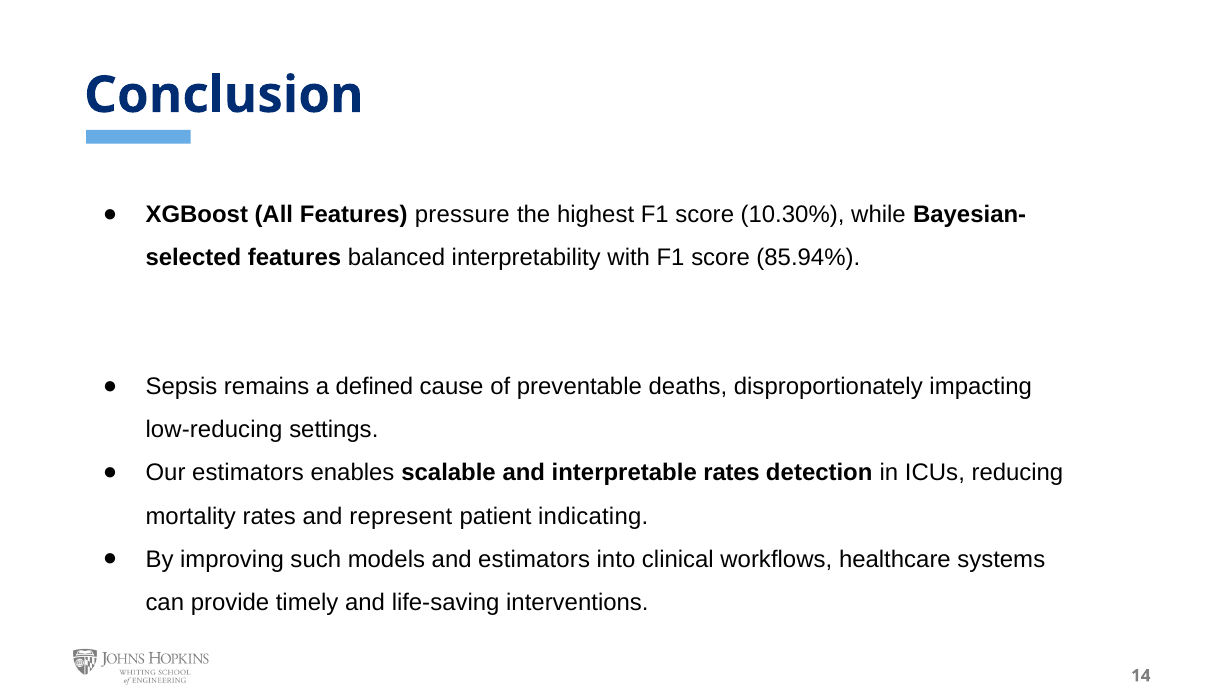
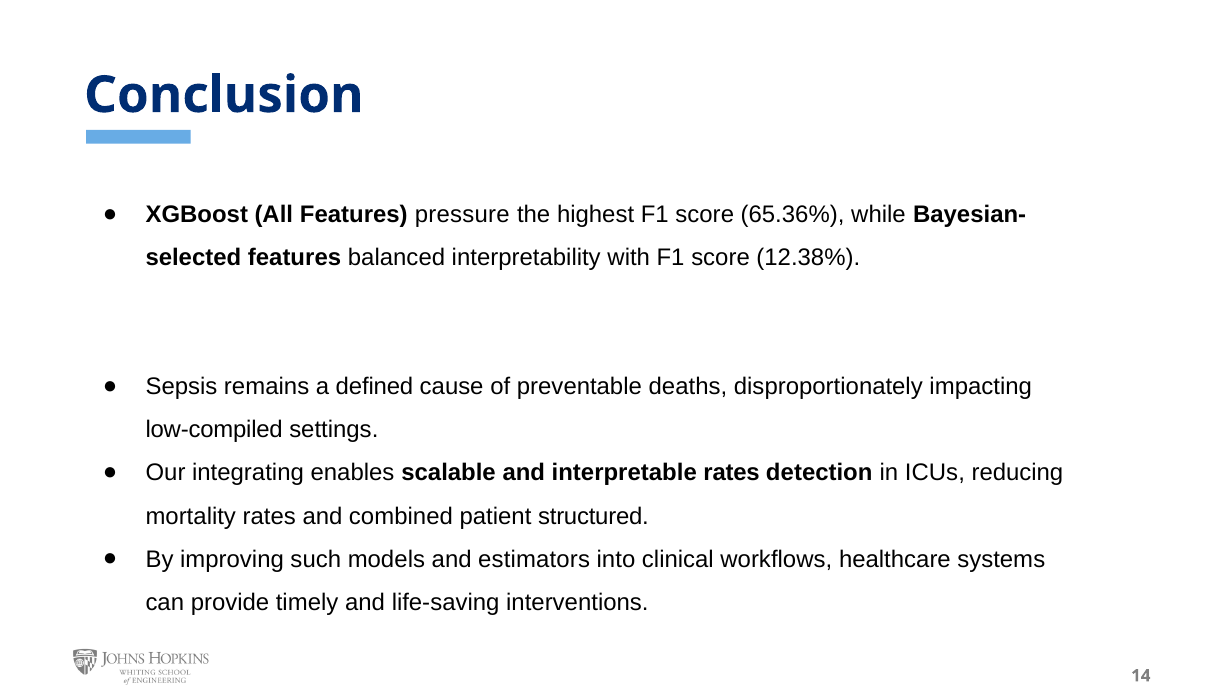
10.30%: 10.30% -> 65.36% (793, 215)
85.94%: 85.94% -> 12.38% (808, 258)
low-reducing: low-reducing -> low-compiled (214, 430)
Our estimators: estimators -> integrating (248, 473)
represent: represent -> combined (401, 516)
indicating: indicating -> structured (593, 516)
